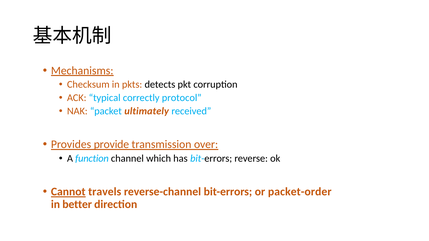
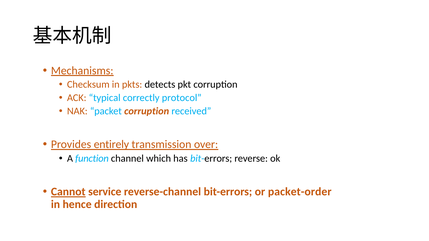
packet ultimately: ultimately -> corruption (147, 111)
provide: provide -> entirely (111, 145)
travels: travels -> service (105, 192)
better: better -> hence (77, 205)
